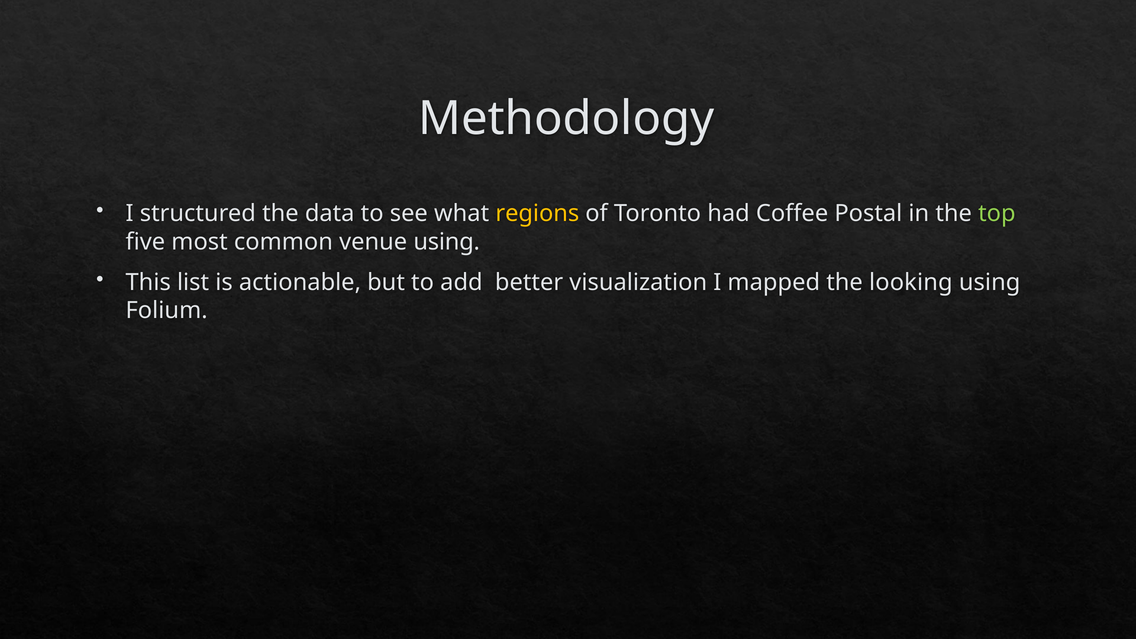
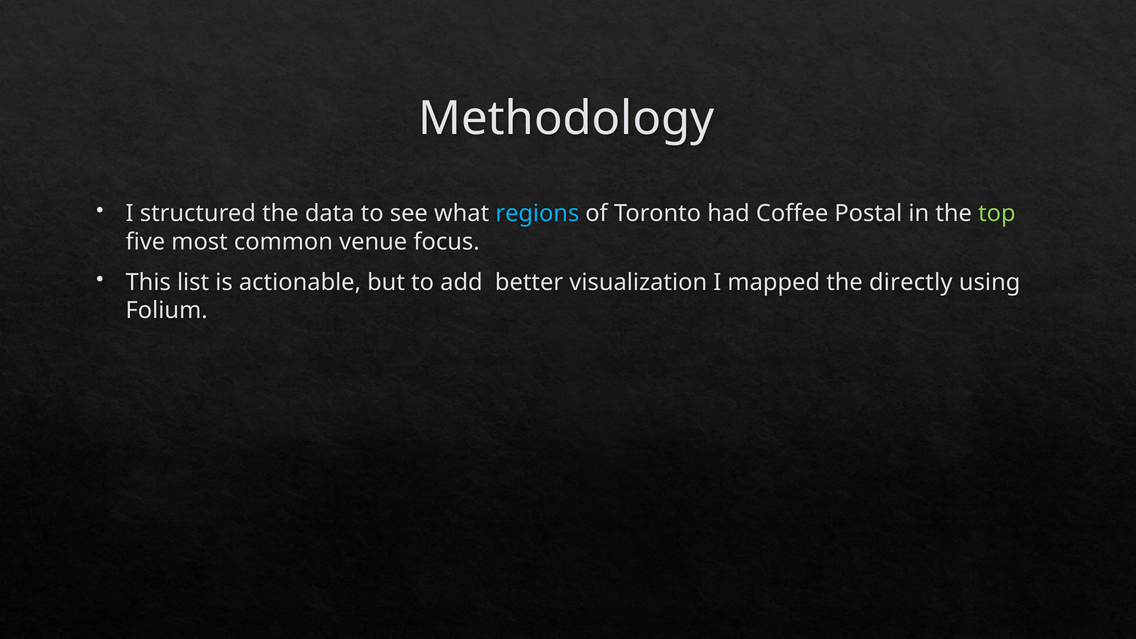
regions colour: yellow -> light blue (537, 214)
venue using: using -> focus (447, 242)
looking: looking -> directly (911, 282)
